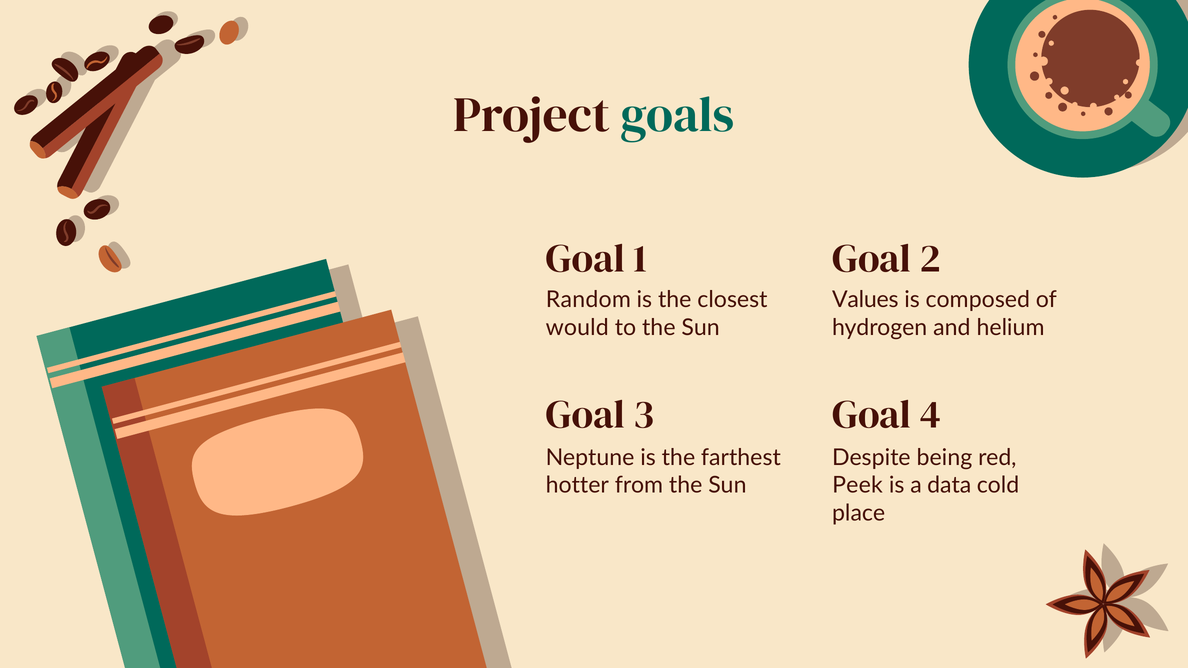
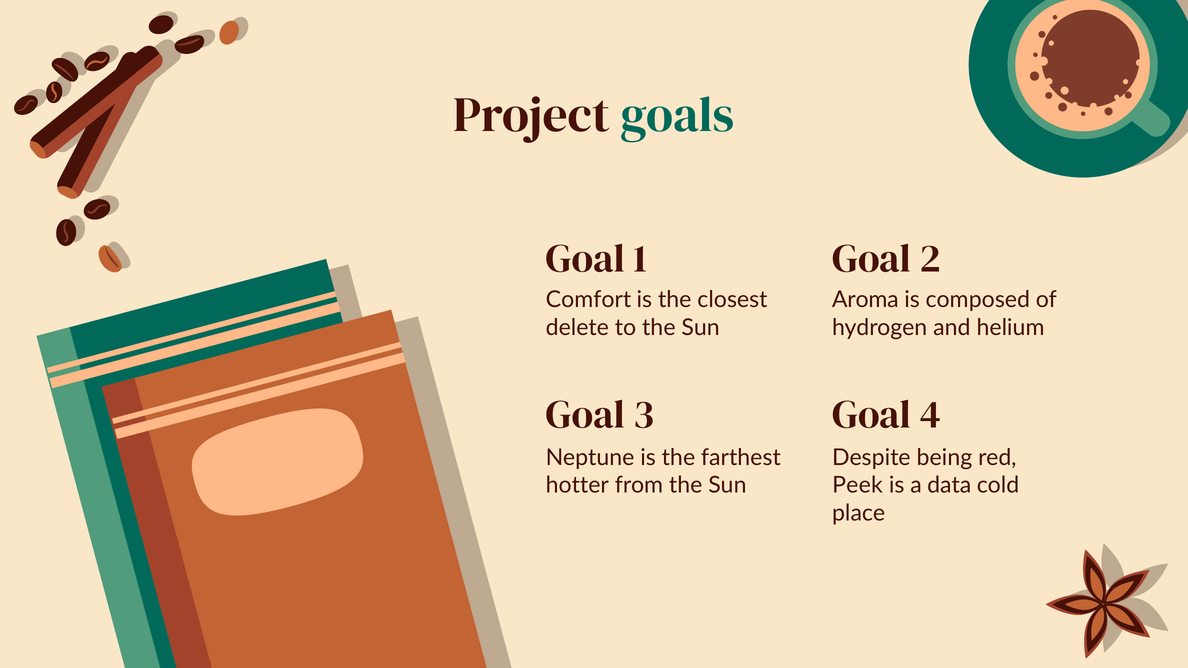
Random: Random -> Comfort (588, 300)
Values: Values -> Aroma (865, 300)
would: would -> delete (577, 328)
